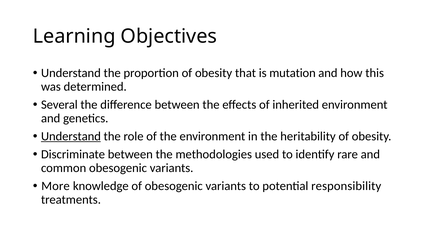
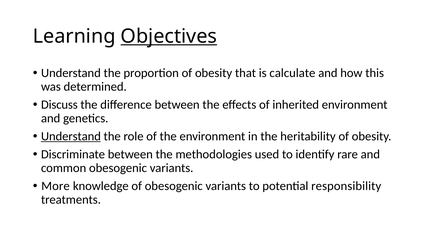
Objectives underline: none -> present (169, 36)
mutation: mutation -> calculate (292, 73)
Several: Several -> Discuss (59, 105)
